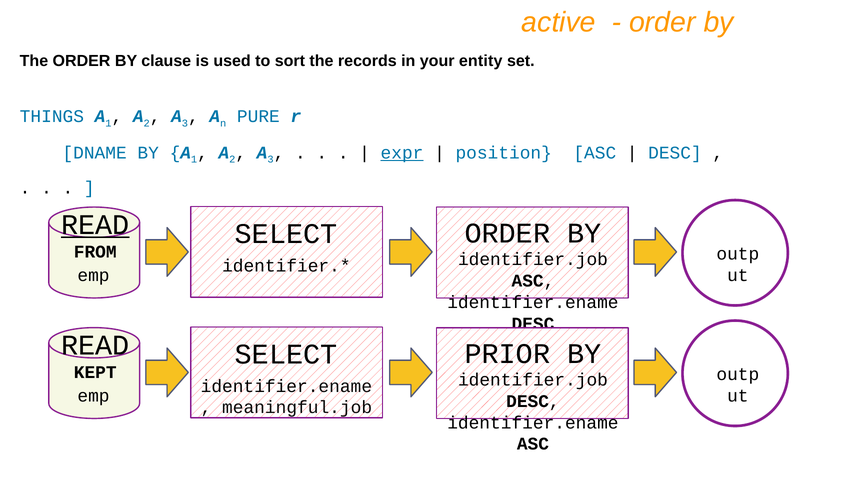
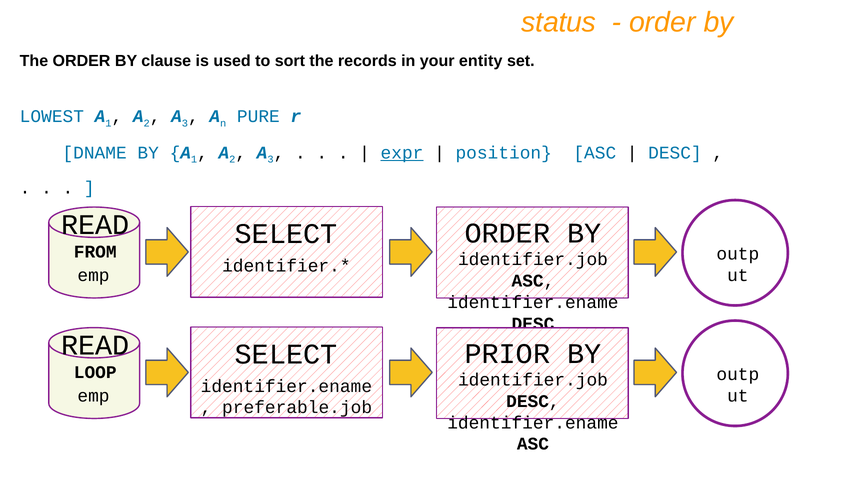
active: active -> status (559, 22)
THINGS: THINGS -> LOWEST (52, 116)
READ underline: present -> none (95, 225)
KEPT: KEPT -> LOOP (95, 373)
meaningful.job: meaningful.job -> preferable.job (297, 408)
